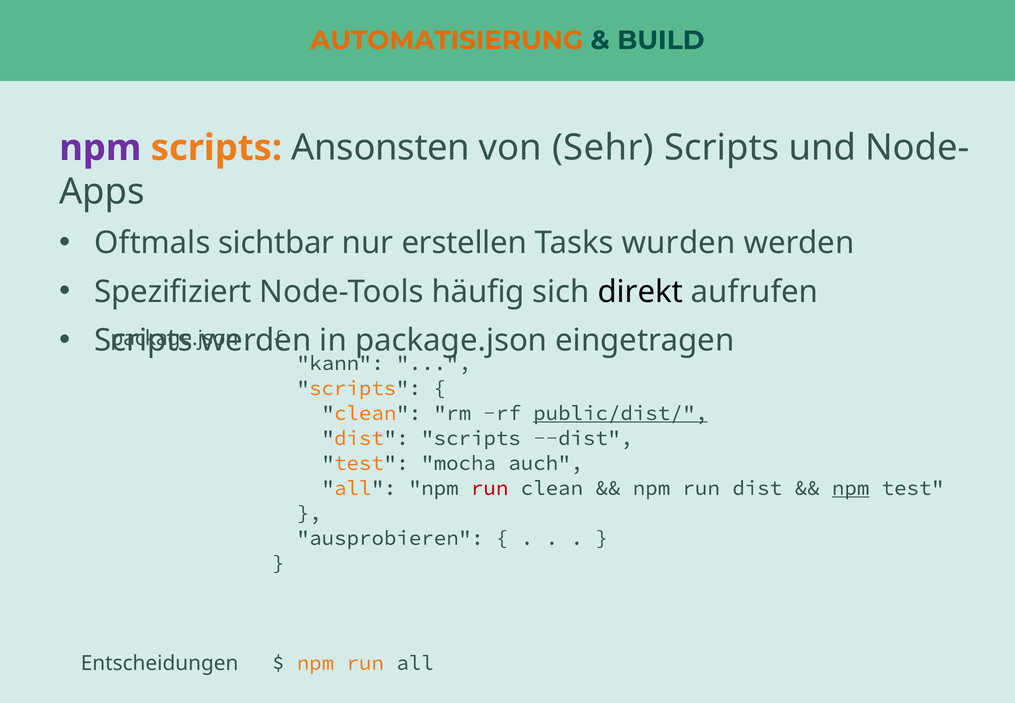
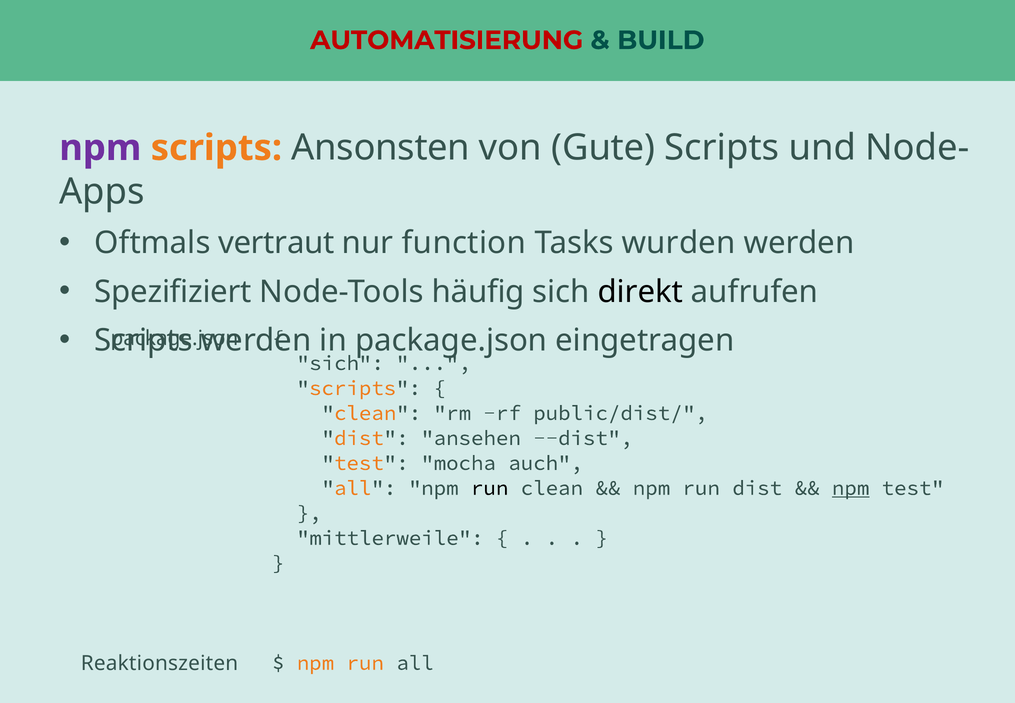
AUTOMATISIERUNG colour: orange -> red (447, 40)
Sehr: Sehr -> Gute (603, 148)
sichtbar: sichtbar -> vertraut (276, 243)
erstellen: erstellen -> function (464, 243)
kann: kann -> sich (340, 363)
public/dist/ underline: present -> none (620, 413)
dist scripts: scripts -> ansehen (471, 438)
run colour: red -> black (490, 488)
ausprobieren: ausprobieren -> mittlerweile (390, 538)
Entscheidungen: Entscheidungen -> Reaktionszeiten (159, 663)
